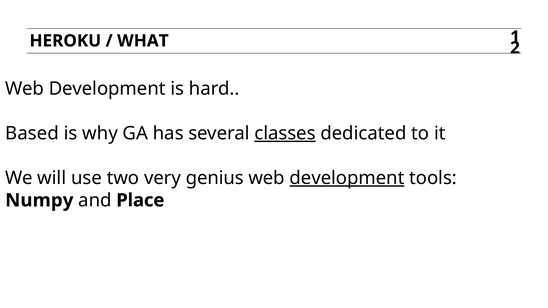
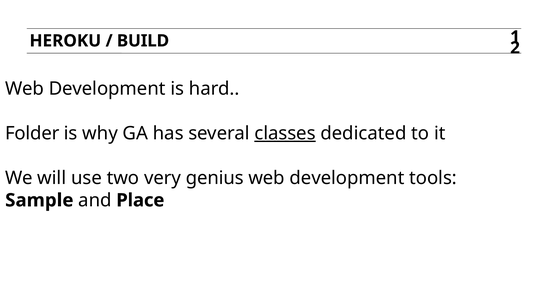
WHAT: WHAT -> BUILD (143, 41)
Based: Based -> Folder (32, 133)
development underline: present -> none (347, 178)
Numpy: Numpy -> Sample (39, 200)
